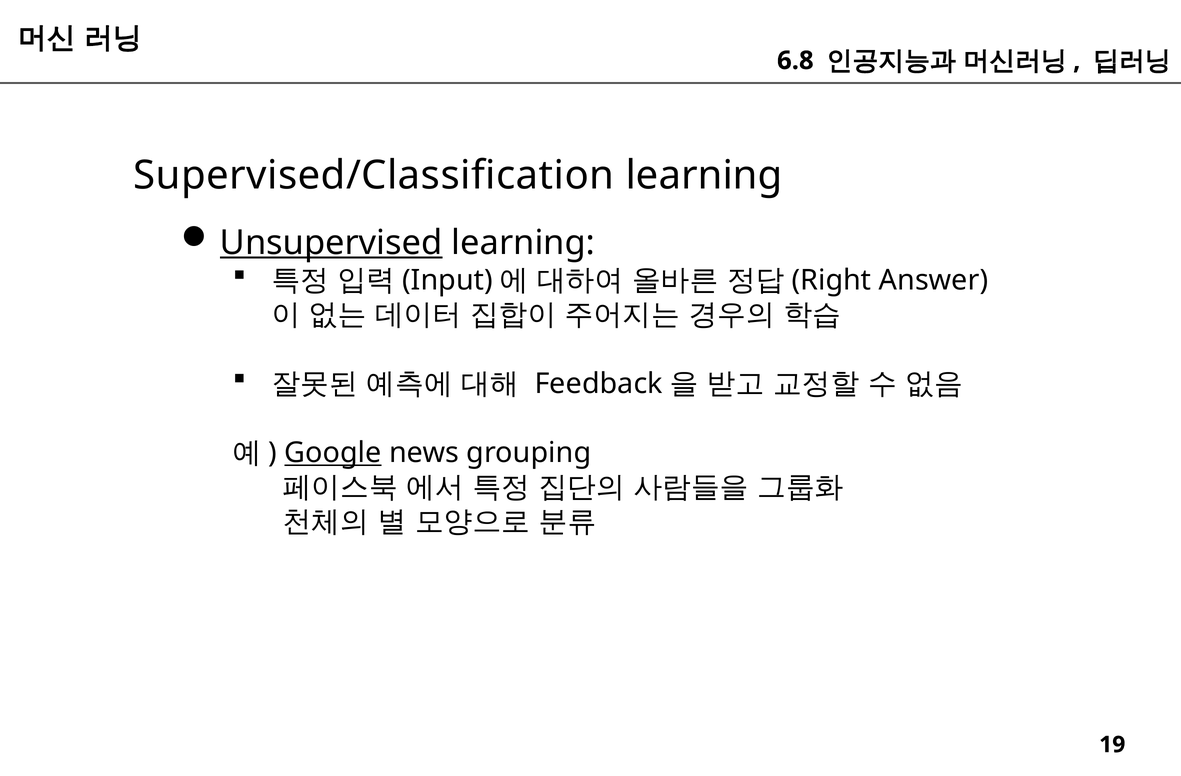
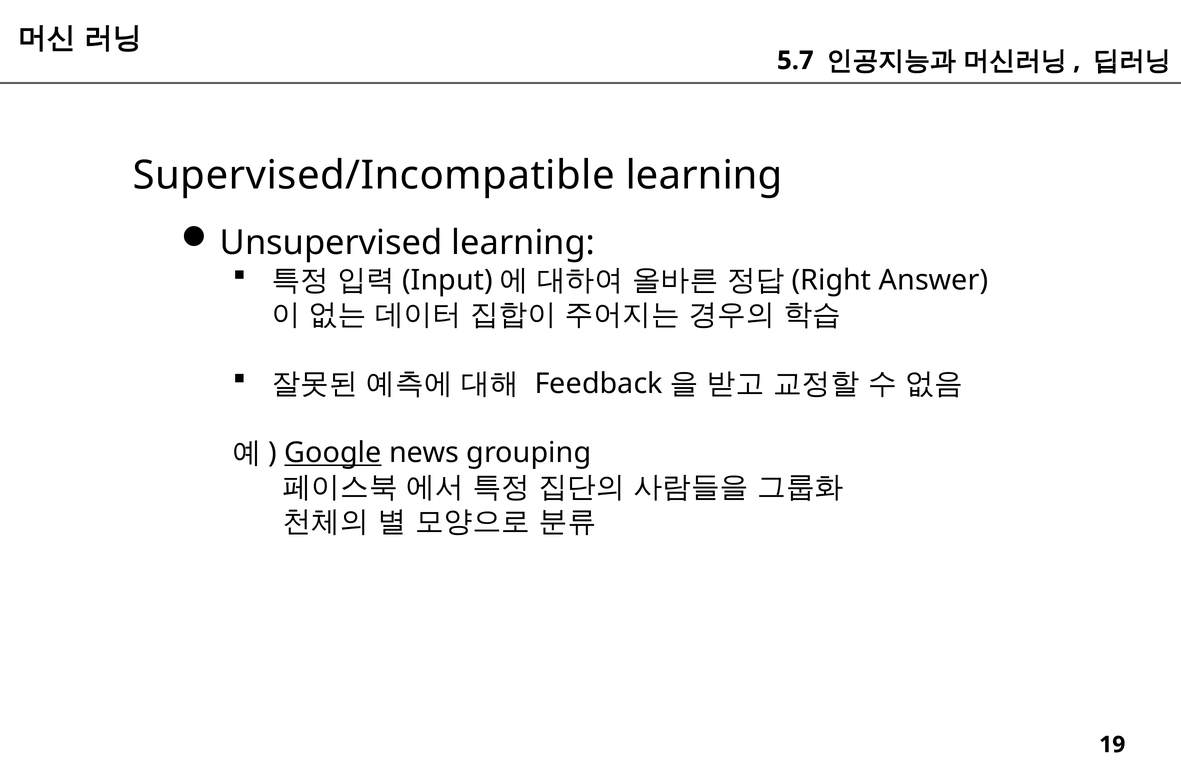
6.8: 6.8 -> 5.7 (795, 61)
Supervised/Classification: Supervised/Classification -> Supervised/Incompatible (374, 175)
Unsupervised underline: present -> none (331, 243)
